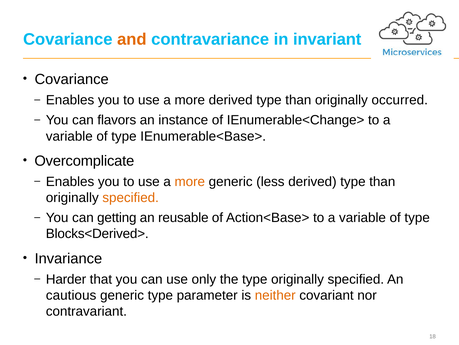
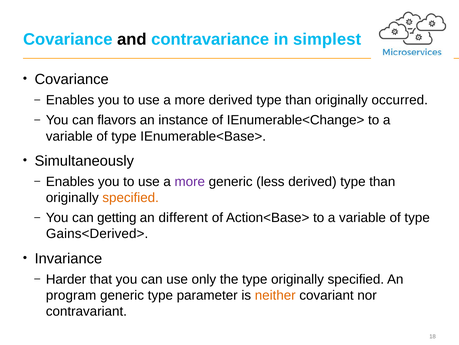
and colour: orange -> black (132, 39)
invariant: invariant -> simplest (327, 39)
Overcomplicate: Overcomplicate -> Simultaneously (84, 161)
more colour: orange -> purple (190, 181)
reusable: reusable -> different (183, 217)
Blocks<Derived>: Blocks<Derived> -> Gains<Derived> (97, 233)
cautious: cautious -> program (71, 295)
